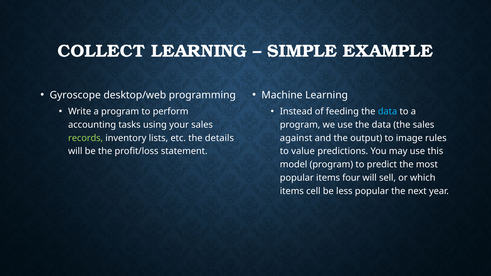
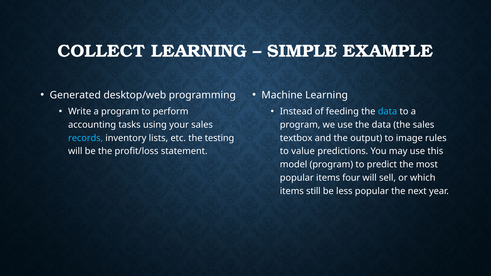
Gyroscope: Gyroscope -> Generated (75, 95)
records colour: light green -> light blue (86, 138)
details: details -> testing (220, 138)
against: against -> textbox (296, 138)
cell: cell -> still (313, 191)
